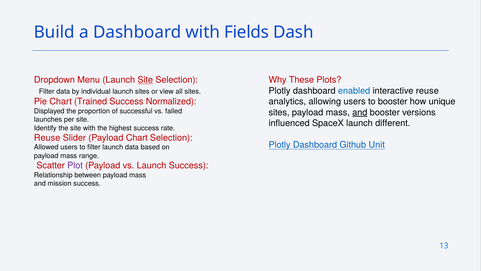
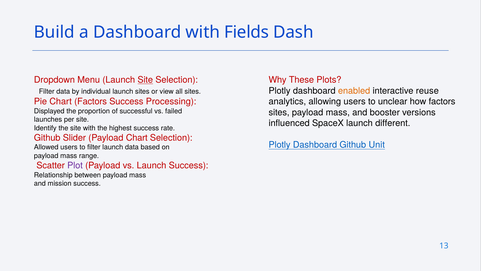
enabled colour: blue -> orange (354, 91)
to booster: booster -> unclear (393, 101)
how unique: unique -> factors (442, 101)
Chart Trained: Trained -> Factors (91, 102)
Normalized: Normalized -> Processing (171, 102)
and underline: present -> none (360, 112)
Reuse: Reuse -> Github (47, 138)
